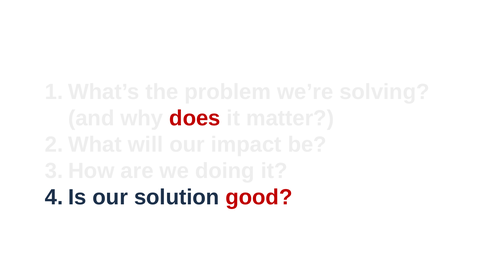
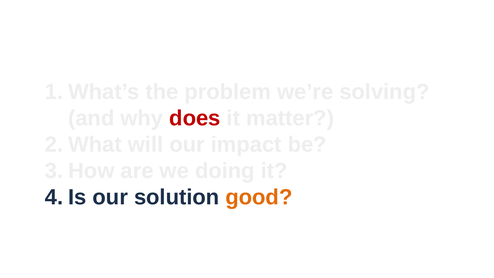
good colour: red -> orange (259, 197)
